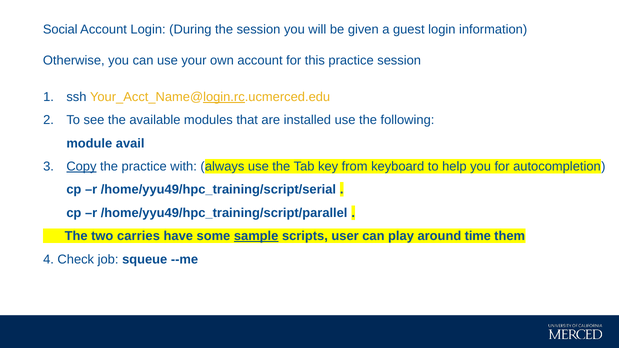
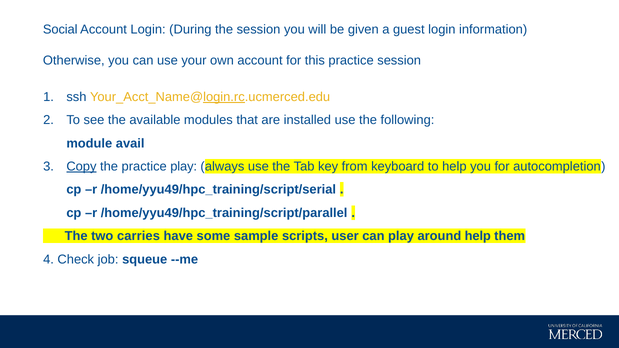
practice with: with -> play (184, 167)
sample underline: present -> none (256, 236)
around time: time -> help (478, 236)
